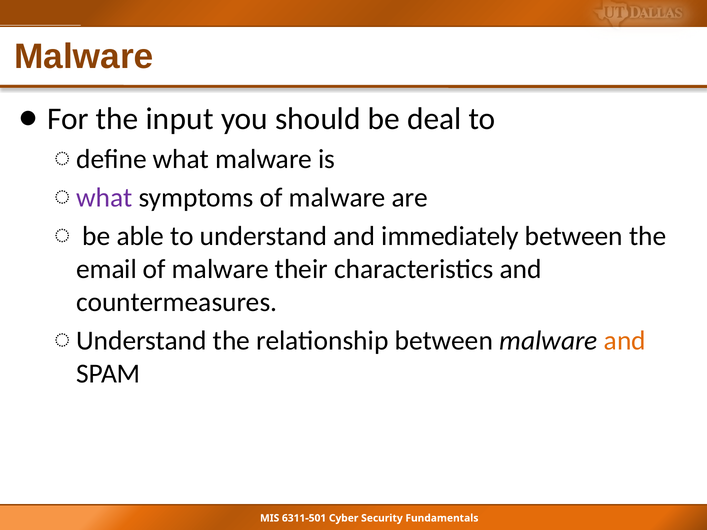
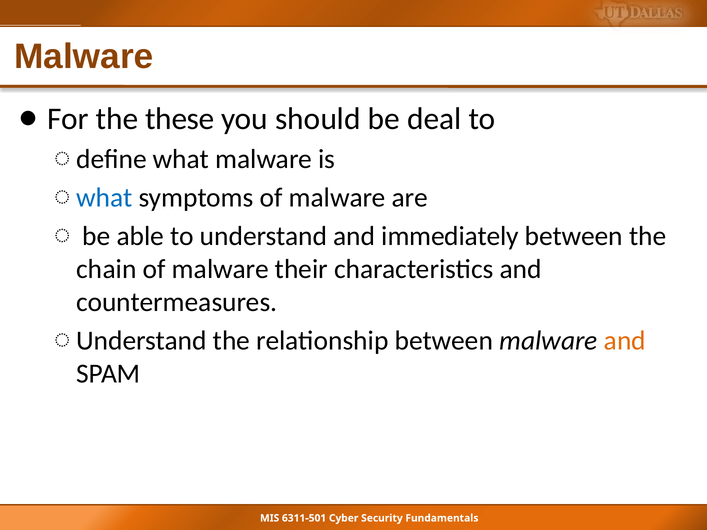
input: input -> these (180, 119)
what colour: purple -> blue (104, 198)
email: email -> chain (106, 270)
